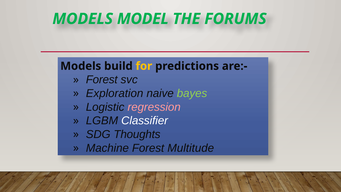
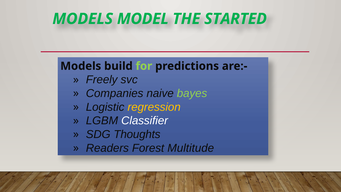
FORUMS: FORUMS -> STARTED (236, 19)
for colour: yellow -> light green (144, 66)
Forest: Forest -> Freely (102, 80)
Exploration: Exploration -> Companies (115, 93)
regression colour: pink -> yellow (154, 107)
Machine: Machine -> Readers (107, 148)
